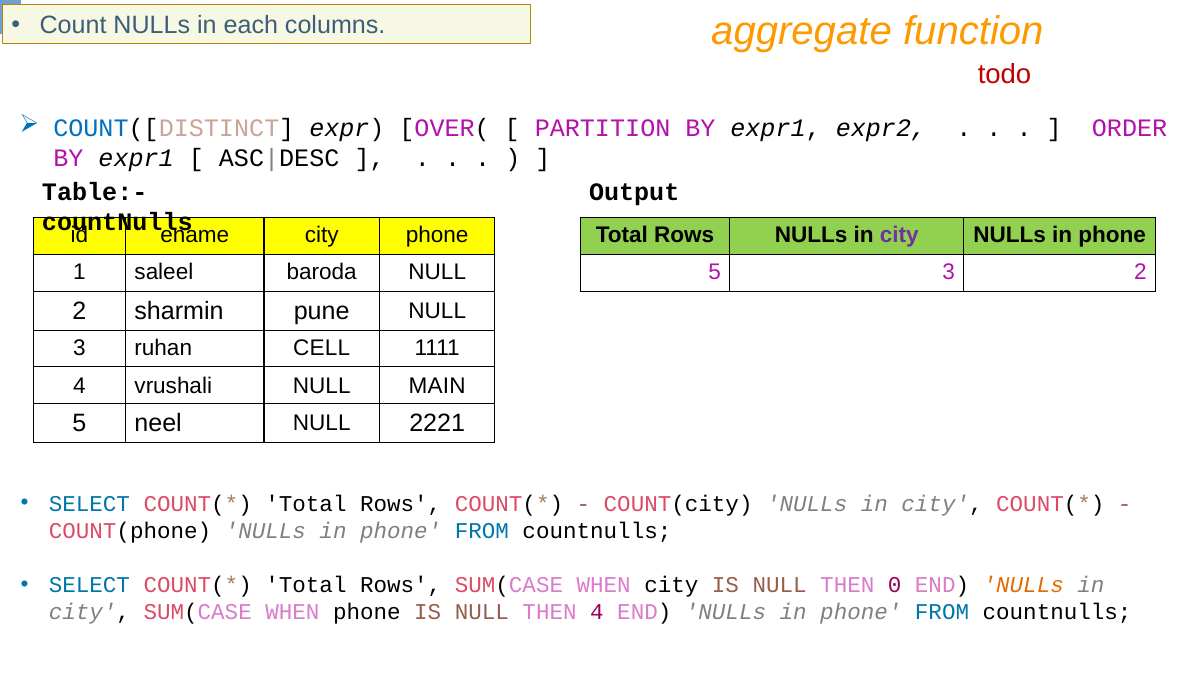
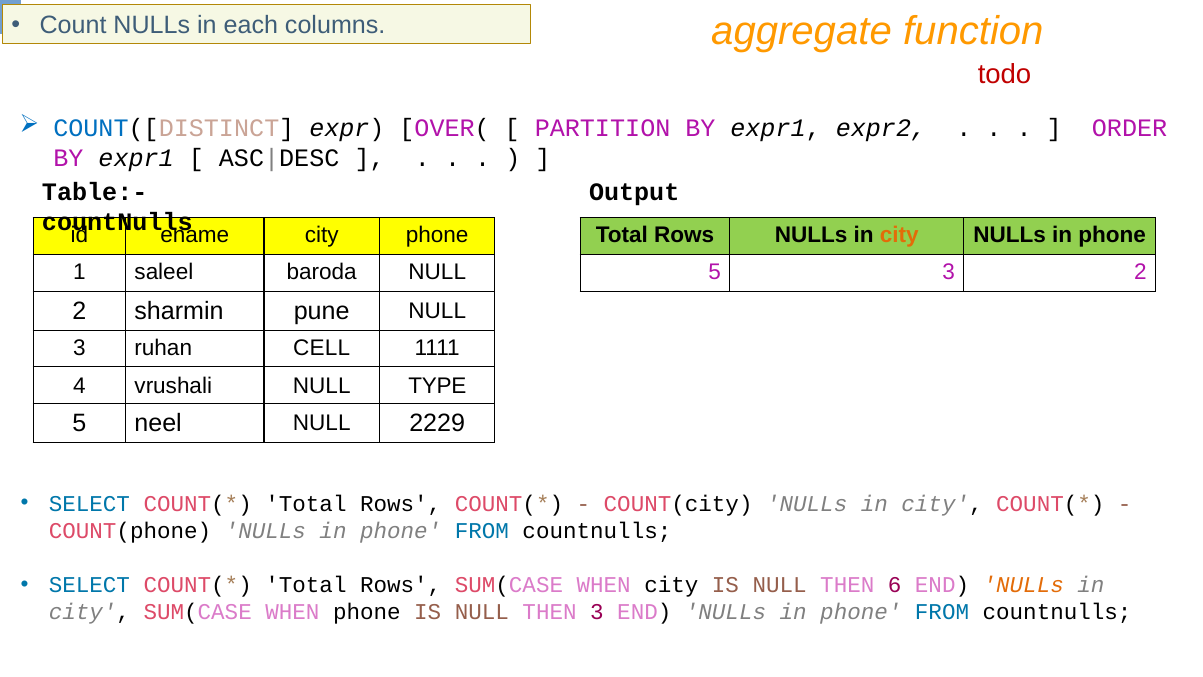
city colour: purple -> orange (899, 235)
MAIN: MAIN -> TYPE (437, 385)
2221: 2221 -> 2229 (437, 423)
0: 0 -> 6 (895, 585)
THEN 4: 4 -> 3 (597, 612)
